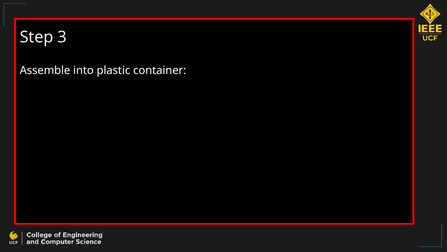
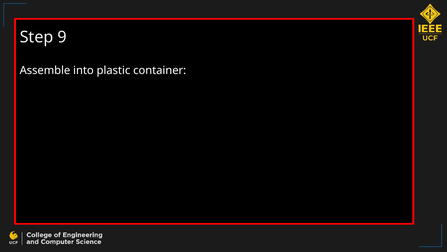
3: 3 -> 9 (62, 37)
